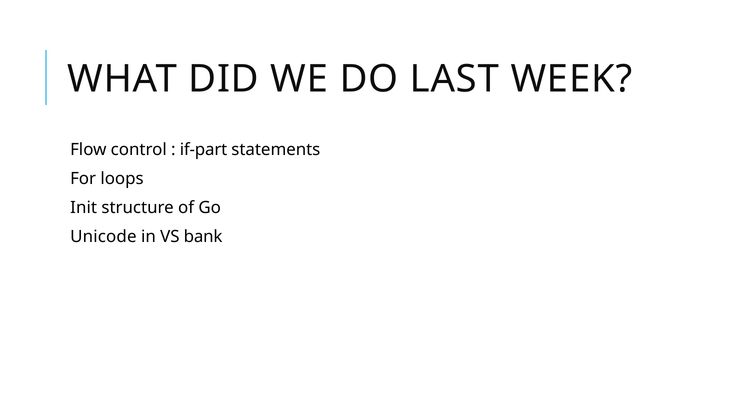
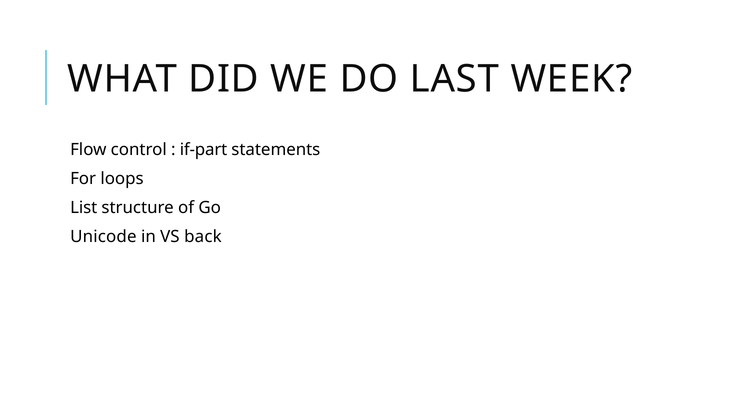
Init: Init -> List (84, 208)
bank: bank -> back (203, 237)
